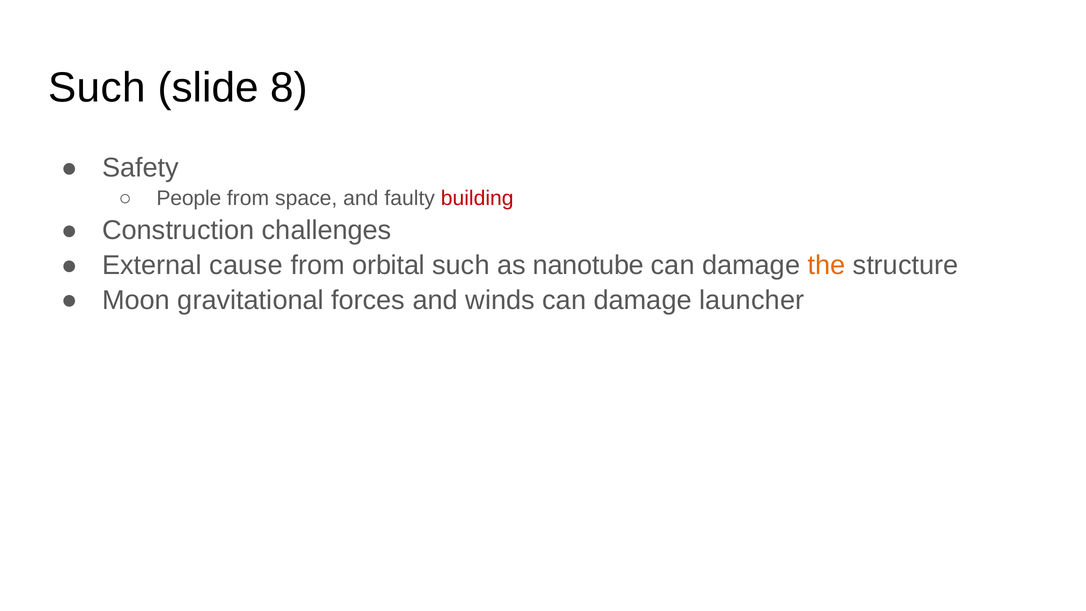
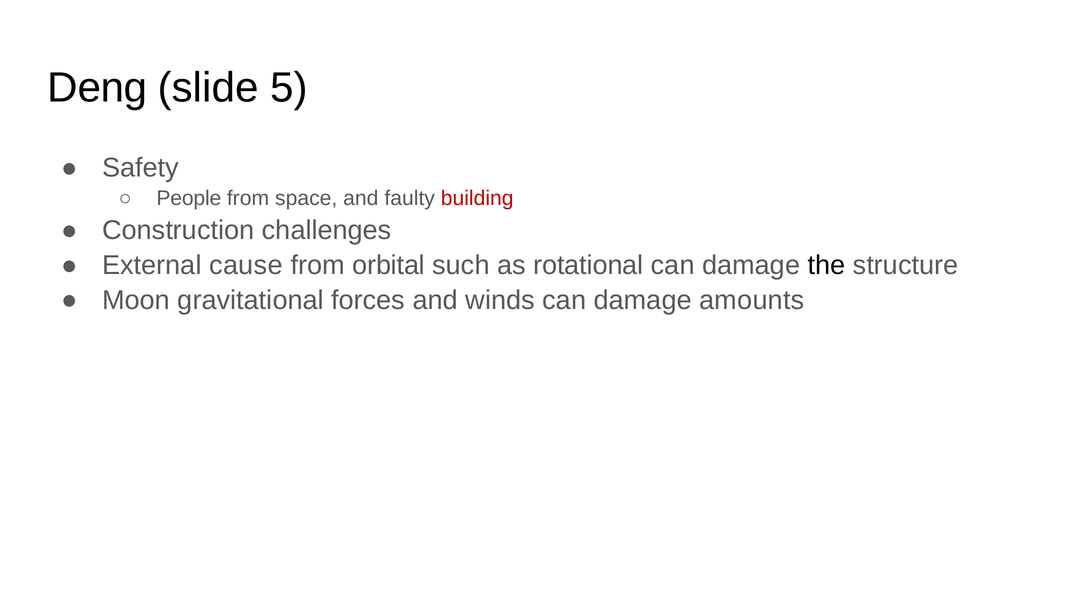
Such: Such -> Deng (97, 88)
8: 8 -> 5 (289, 88)
nanotube: nanotube -> rotational (588, 265)
the colour: orange -> black (827, 265)
launcher: launcher -> amounts (752, 300)
